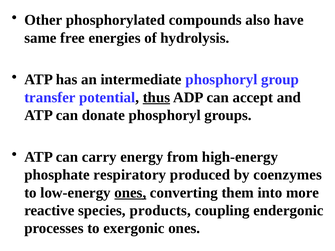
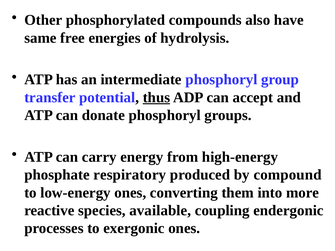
coenzymes: coenzymes -> compound (288, 175)
ones underline: present -> none (130, 193)
products: products -> available (160, 211)
